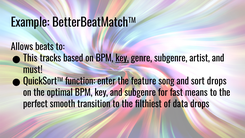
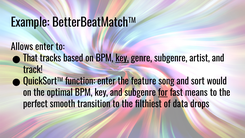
Allows beats: beats -> enter (44, 47)
This: This -> That (30, 58)
must: must -> track (33, 70)
sort drops: drops -> would (217, 81)
for underline: none -> present (163, 93)
